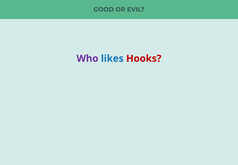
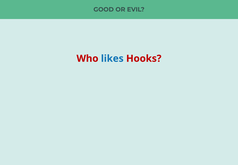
Who colour: purple -> red (87, 58)
